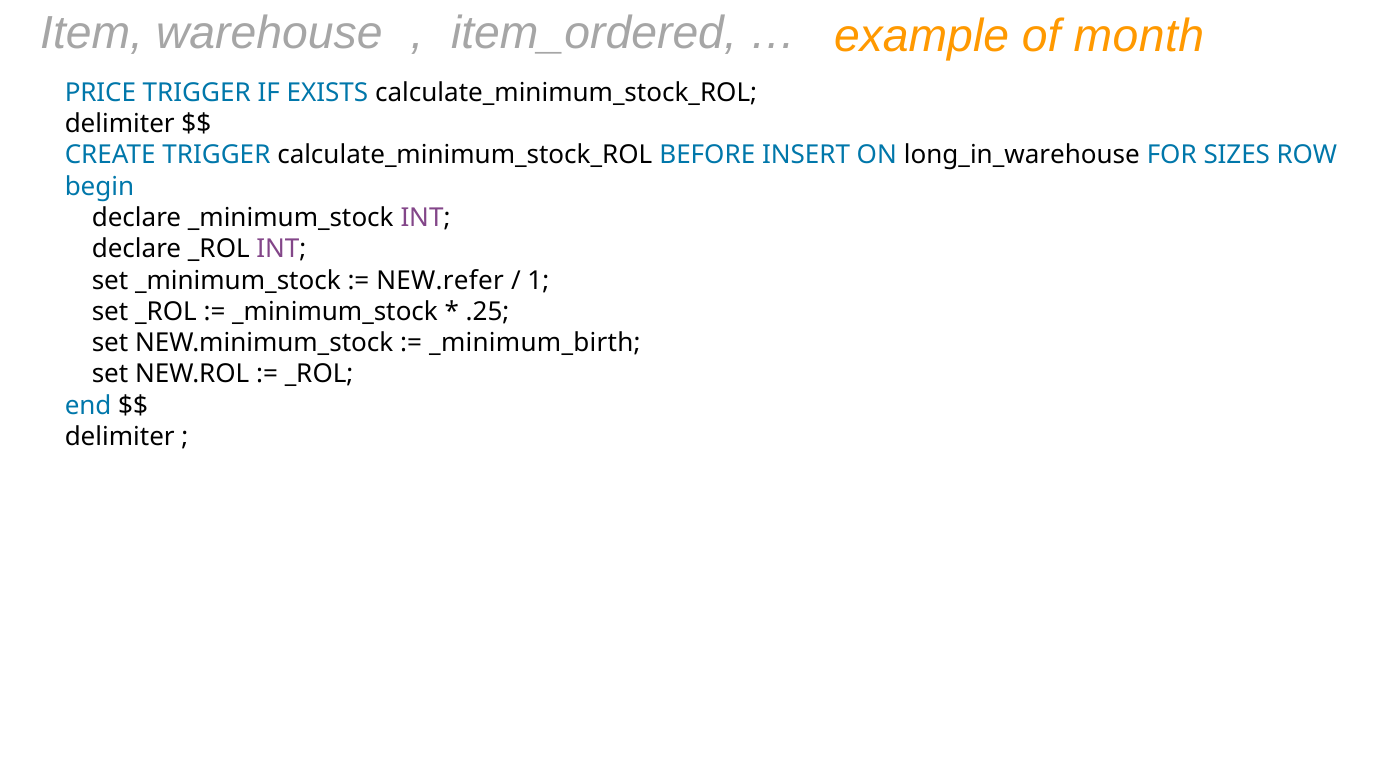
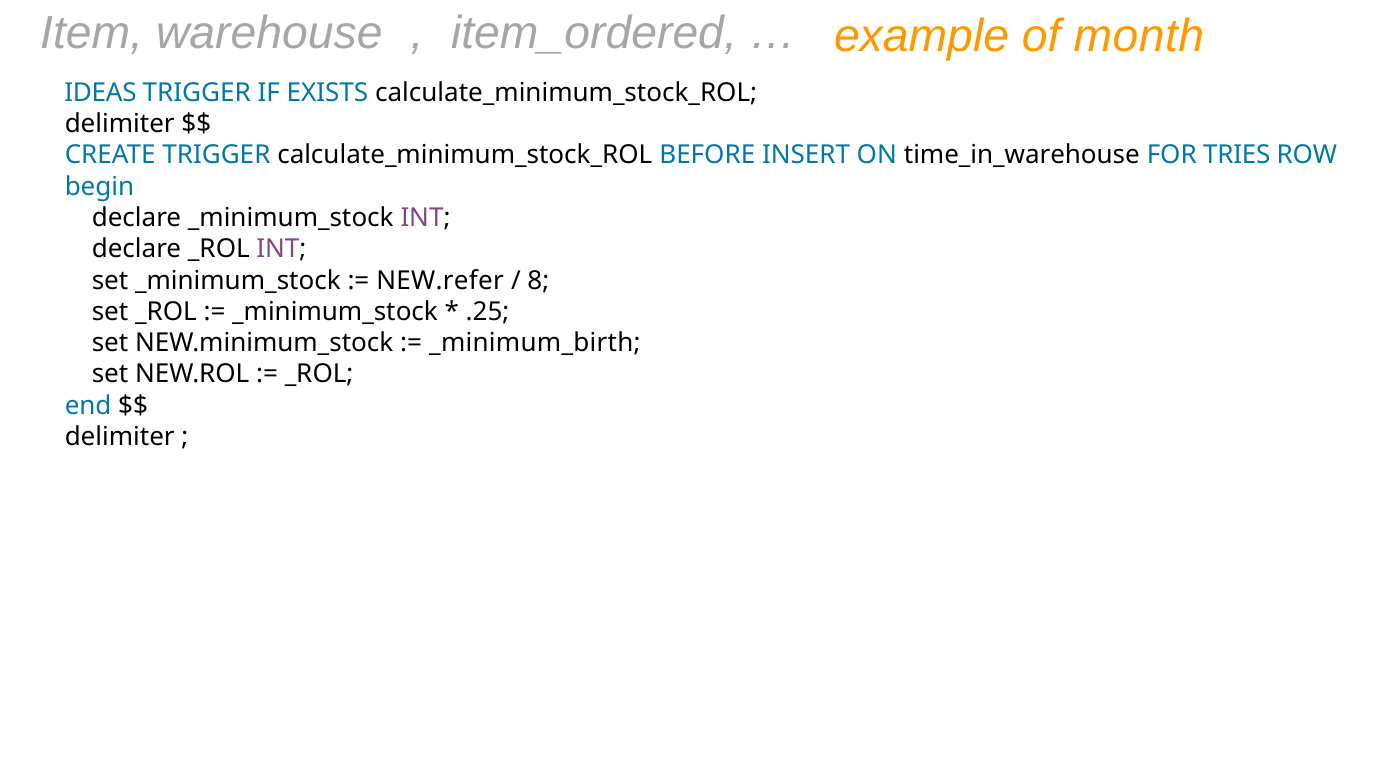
PRICE: PRICE -> IDEAS (100, 93)
long_in_warehouse: long_in_warehouse -> time_in_warehouse (1022, 155)
SIZES: SIZES -> TRIES (1237, 155)
1: 1 -> 8 (538, 280)
